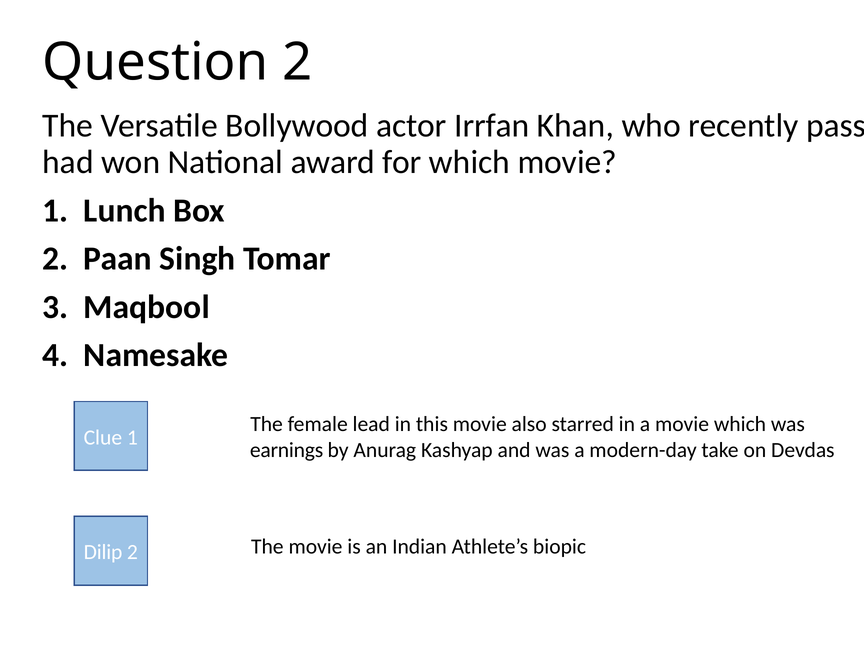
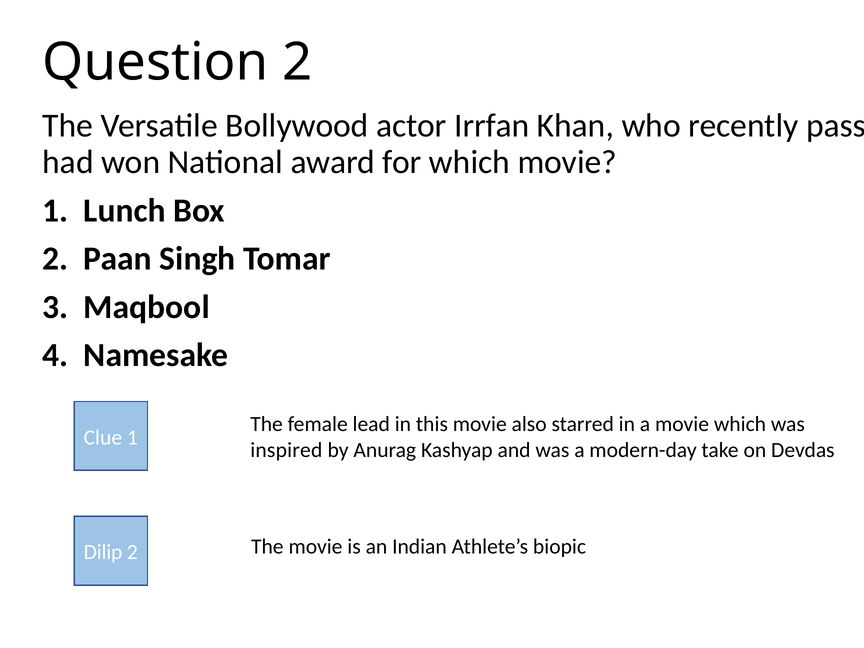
earnings: earnings -> inspired (286, 450)
